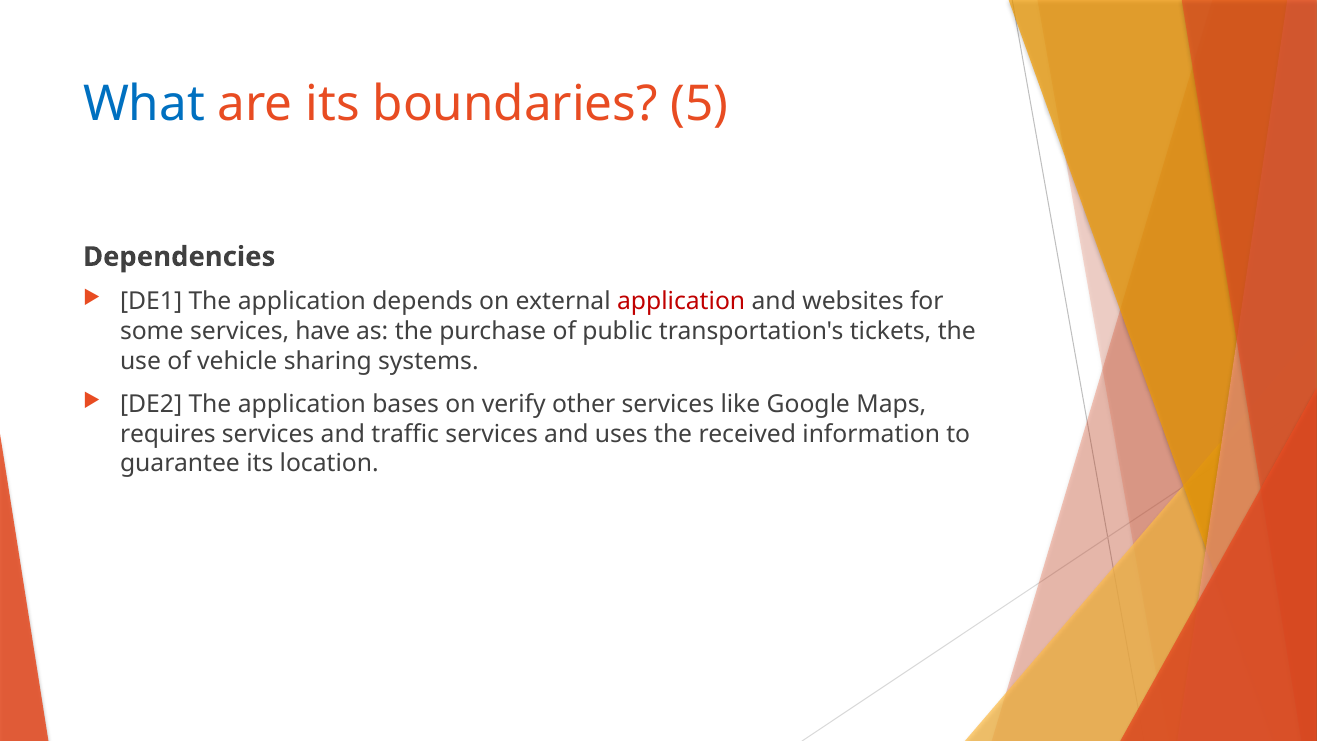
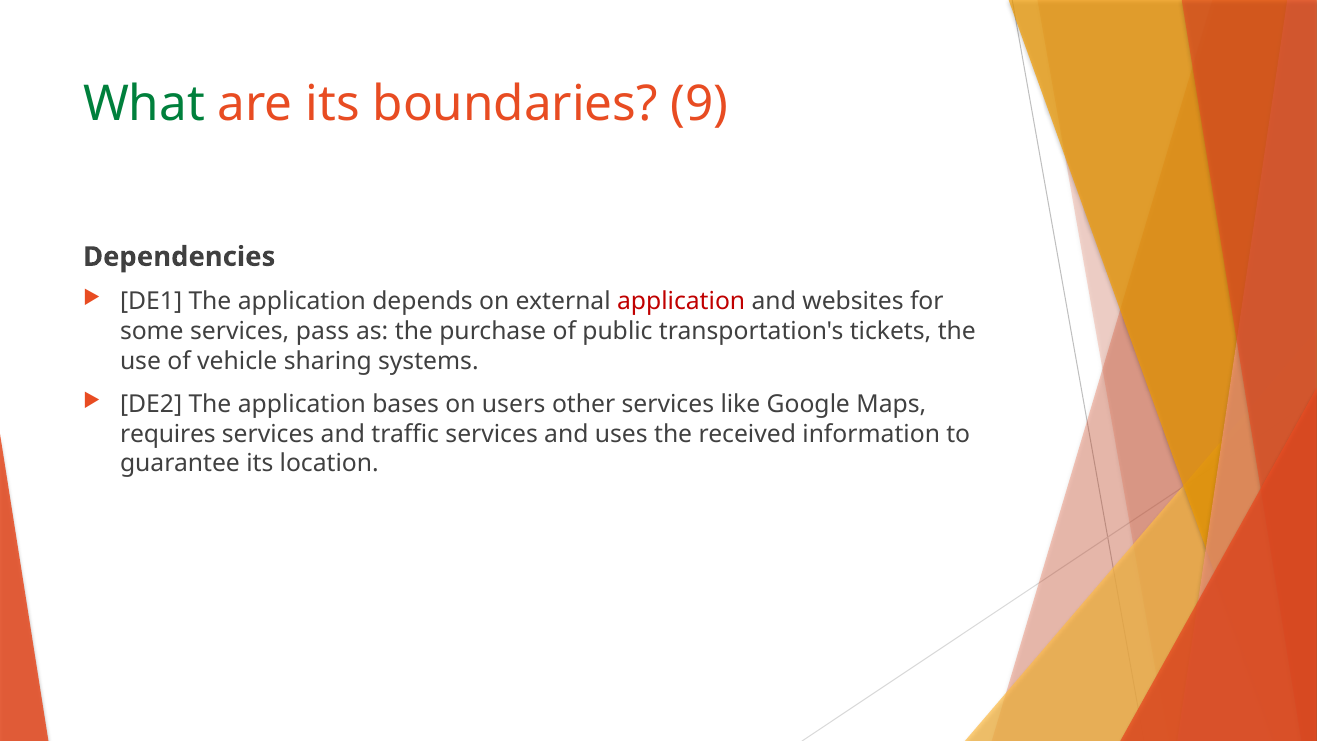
What colour: blue -> green (144, 104)
5: 5 -> 9 (700, 104)
have: have -> pass (322, 331)
verify: verify -> users (514, 404)
